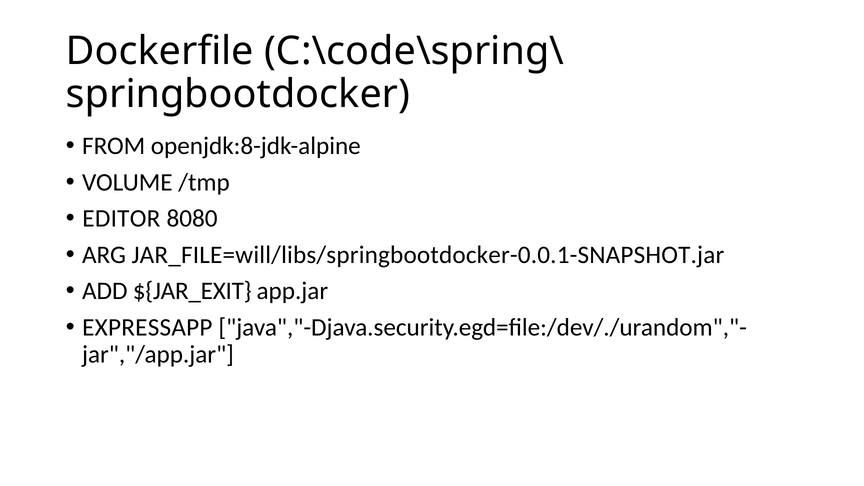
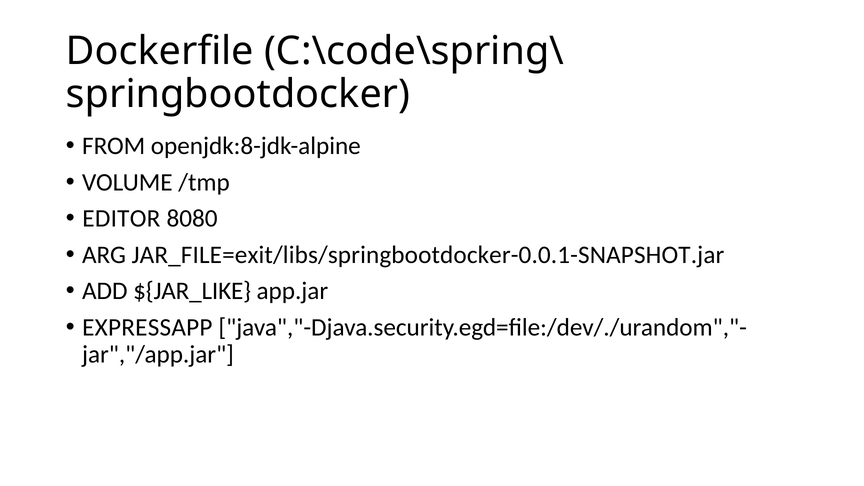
JAR_FILE=will/libs/springbootdocker-0.0.1-SNAPSHOT.jar: JAR_FILE=will/libs/springbootdocker-0.0.1-SNAPSHOT.jar -> JAR_FILE=exit/libs/springbootdocker-0.0.1-SNAPSHOT.jar (428, 255)
${JAR_EXIT: ${JAR_EXIT -> ${JAR_LIKE (192, 291)
